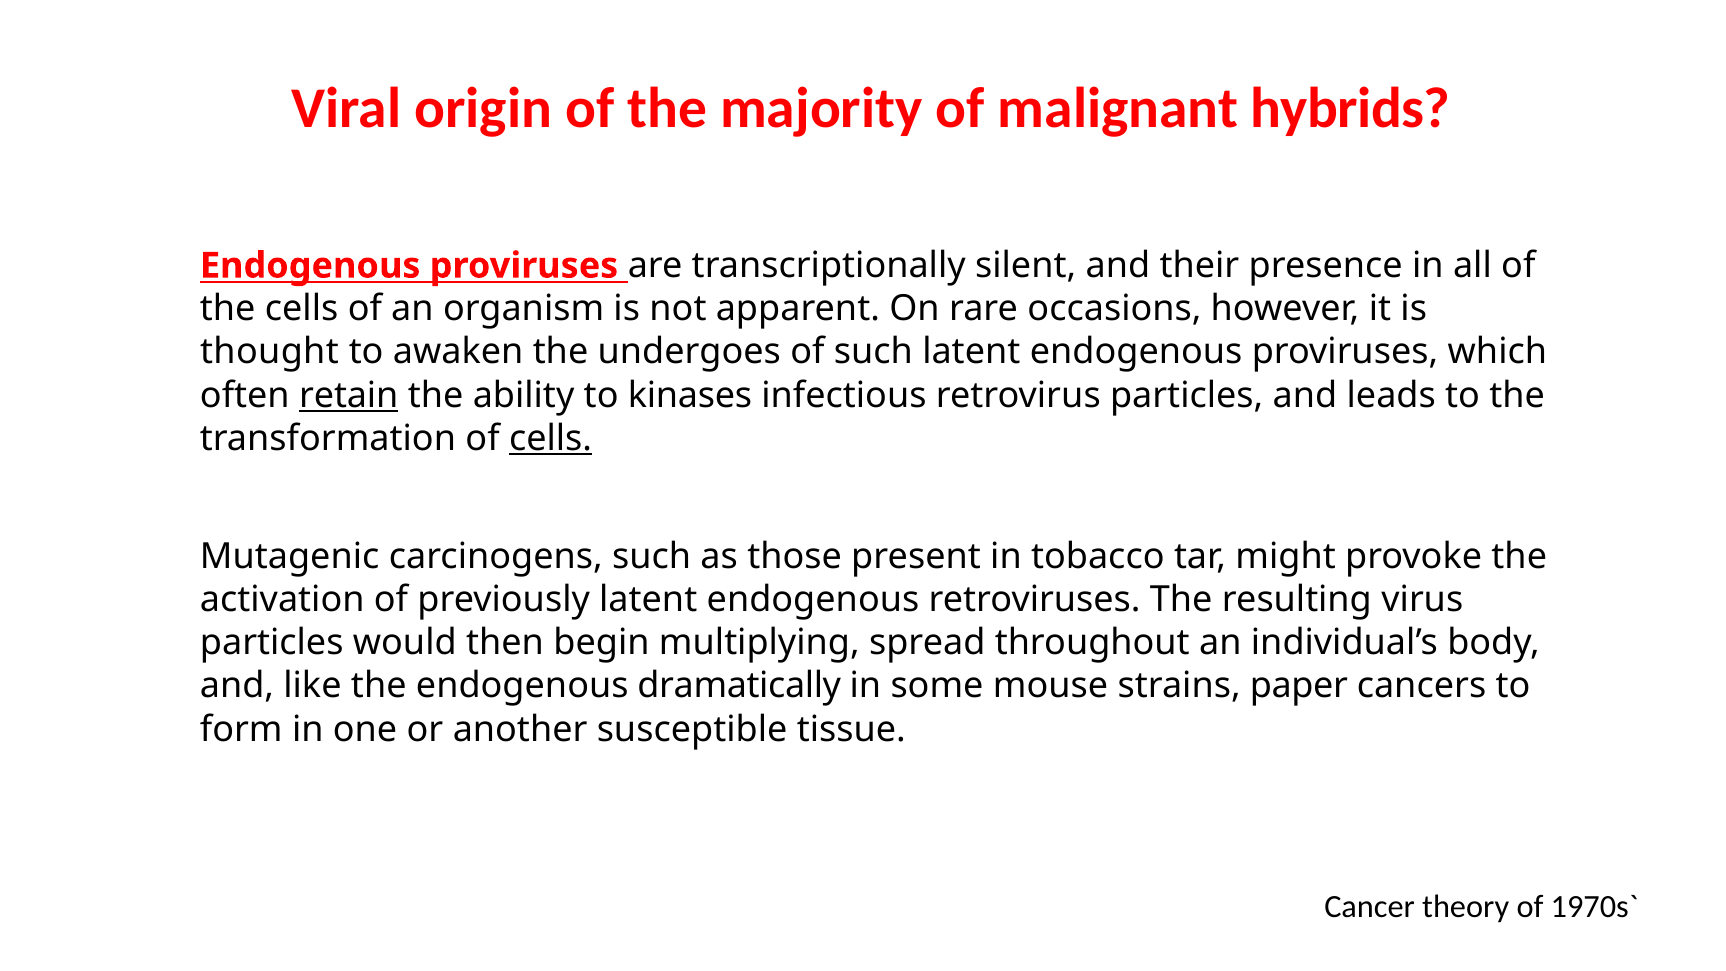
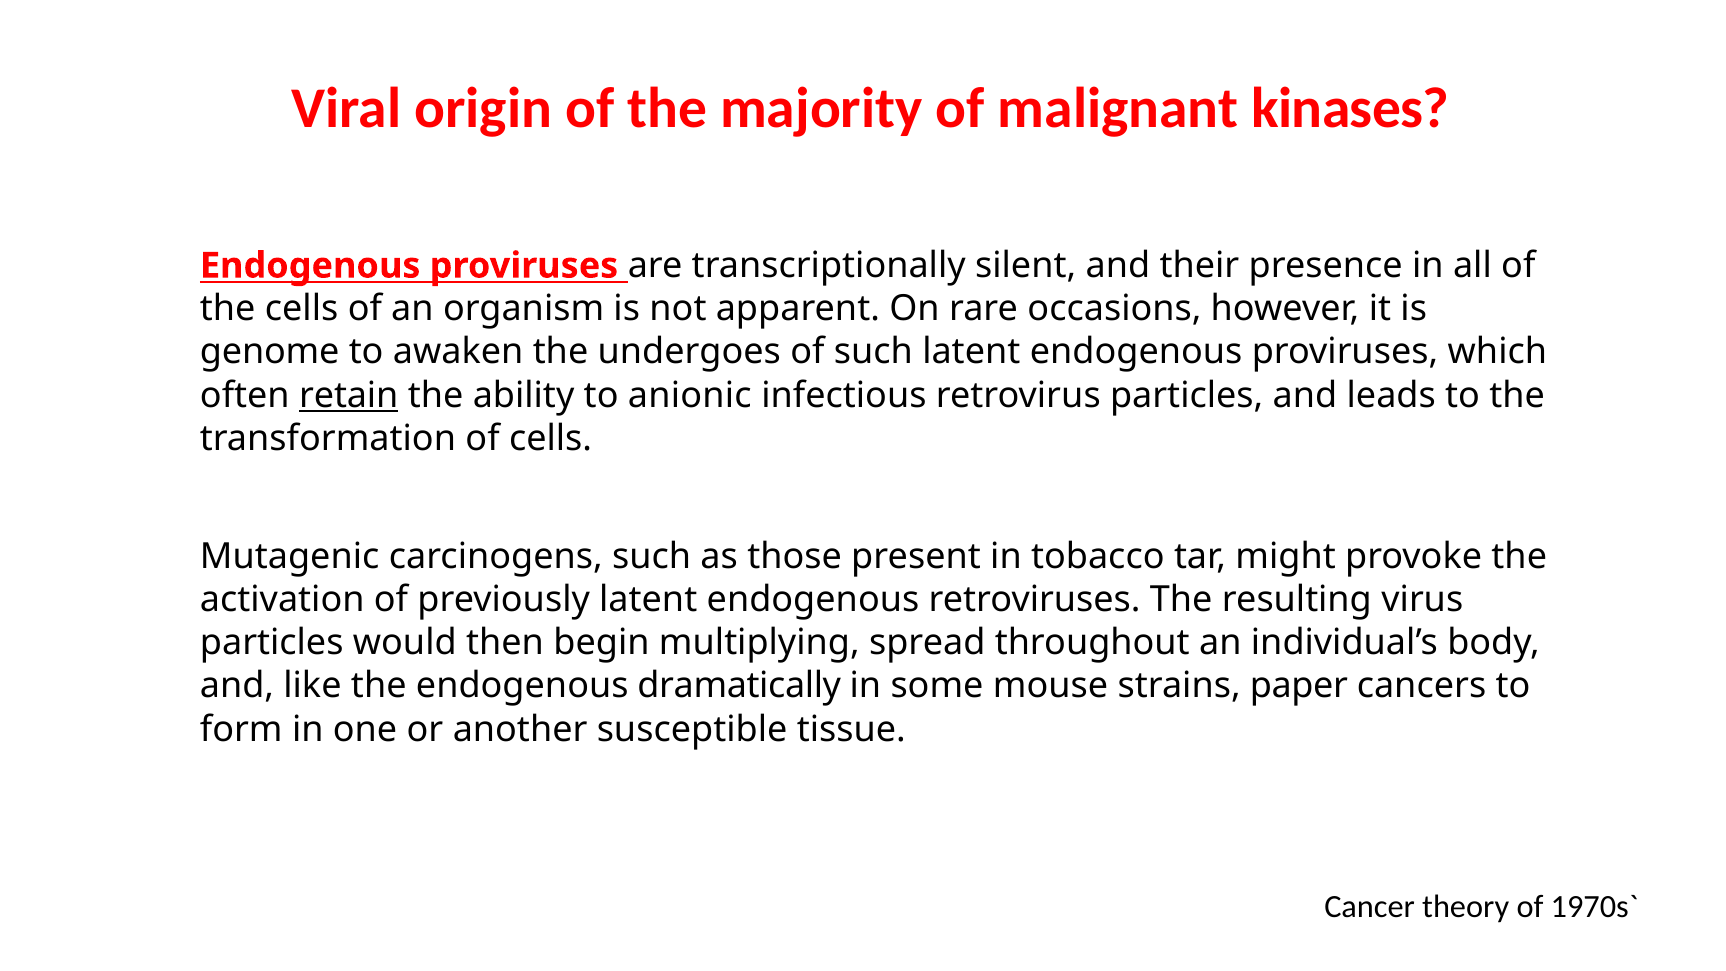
hybrids: hybrids -> kinases (1350, 108)
thought: thought -> genome (270, 352)
kinases: kinases -> anionic (690, 395)
cells underline: present -> none (551, 438)
